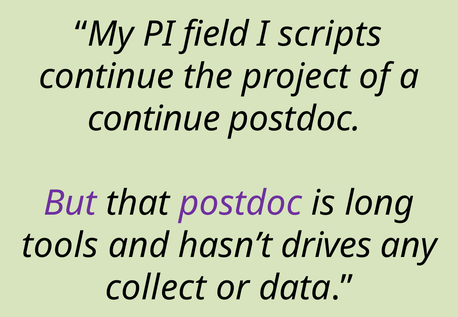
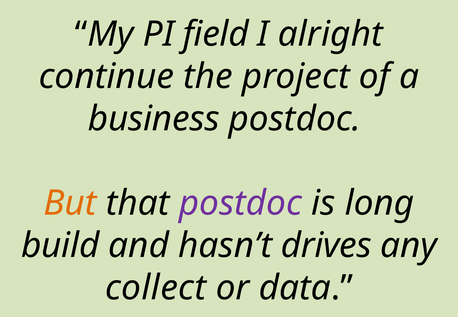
scripts: scripts -> alright (330, 34)
continue: continue -> business (154, 119)
But colour: purple -> orange (70, 203)
tools: tools -> build (60, 246)
